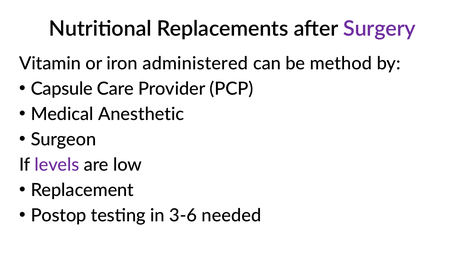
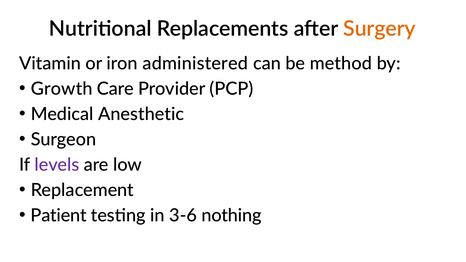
Surgery colour: purple -> orange (379, 29)
Capsule: Capsule -> Growth (62, 89)
Postop: Postop -> Patient (59, 216)
needed: needed -> nothing (232, 216)
